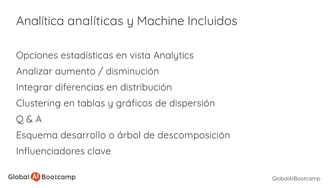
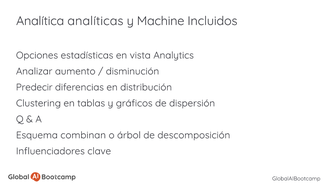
Integrar: Integrar -> Predecir (34, 87)
desarrollo: desarrollo -> combinan (83, 135)
